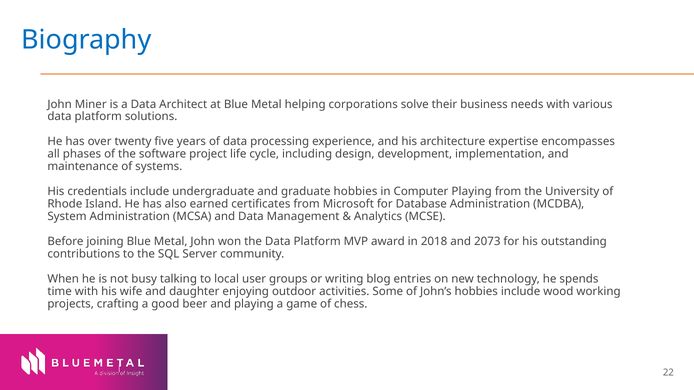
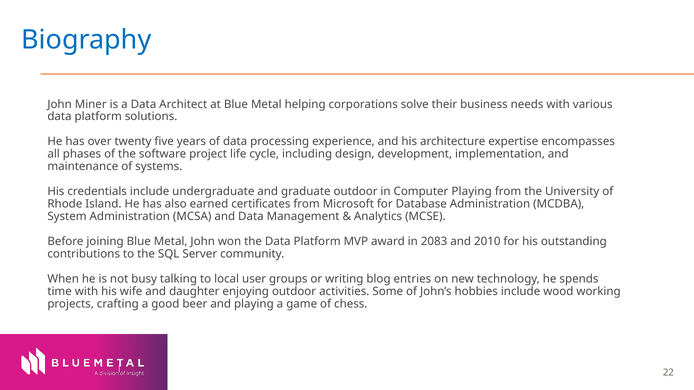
graduate hobbies: hobbies -> outdoor (356, 192)
2018: 2018 -> 2083 (434, 242)
2073: 2073 -> 2010 (487, 242)
